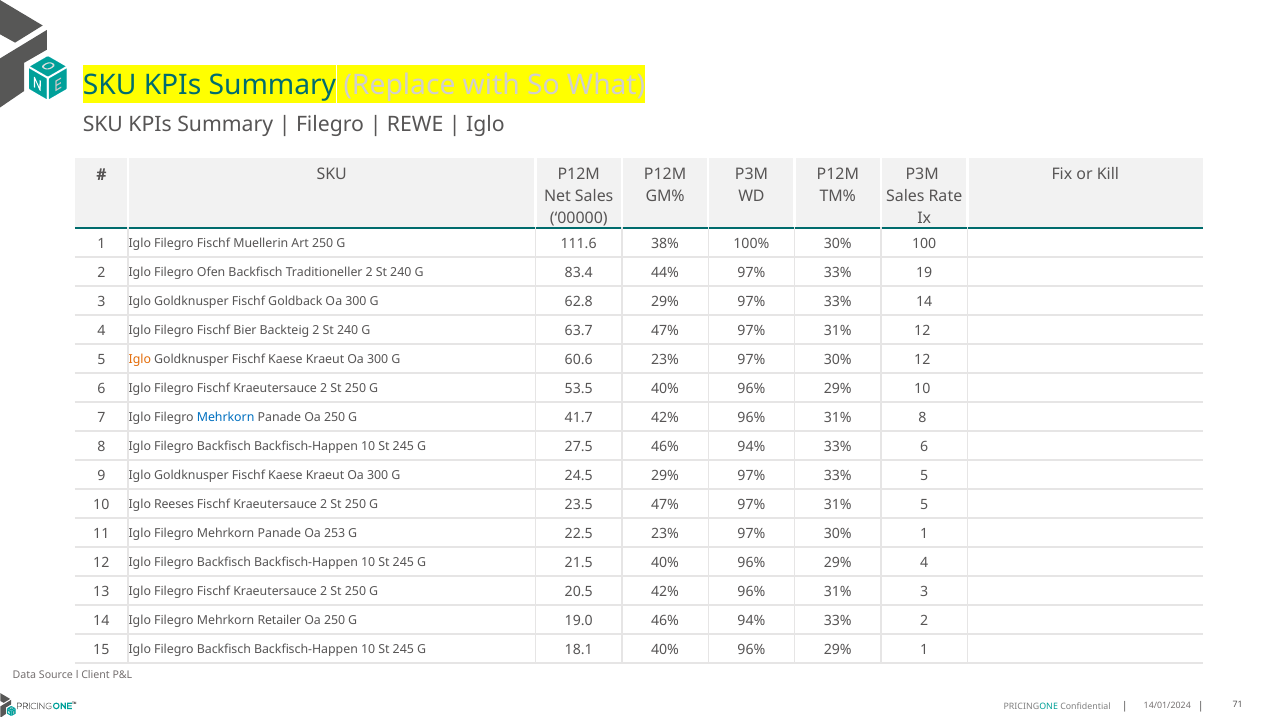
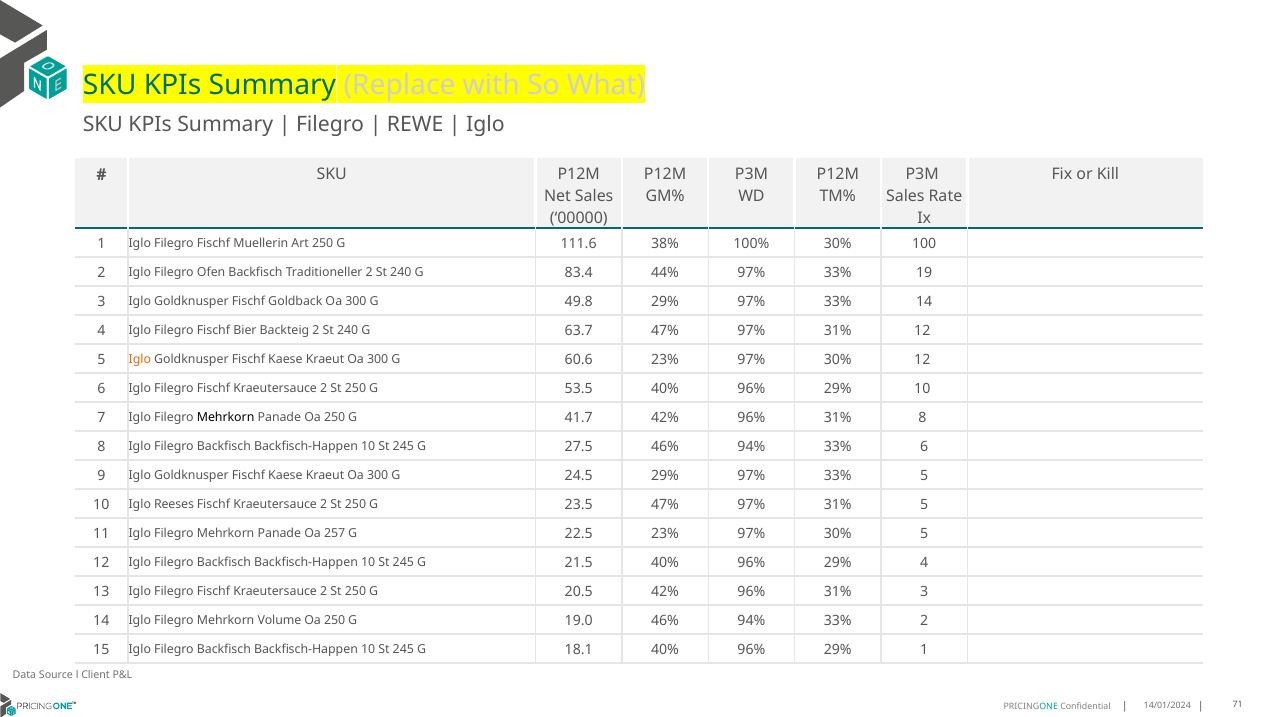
62.8: 62.8 -> 49.8 (579, 302)
Mehrkorn colour: blue -> black (226, 417)
253: 253 -> 257 (335, 533)
30% 1: 1 -> 5 (924, 533)
Retailer: Retailer -> Volume (279, 620)
